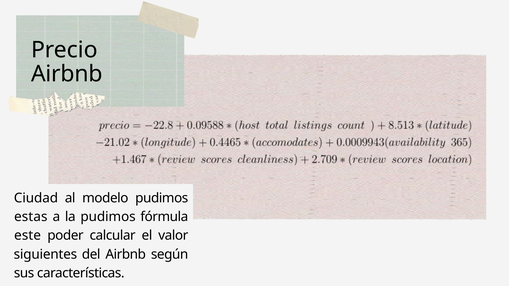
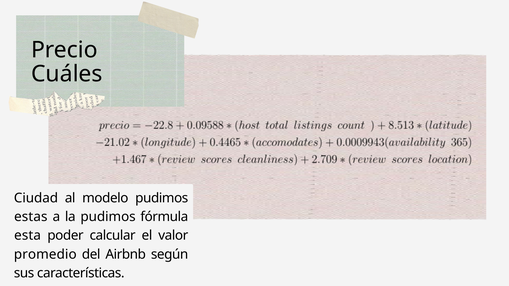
Airbnb: Airbnb -> Cuáles (67, 74)
este: este -> esta (28, 236)
siguientes: siguientes -> promedio (45, 255)
